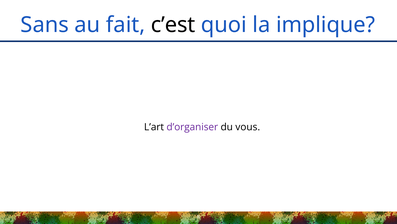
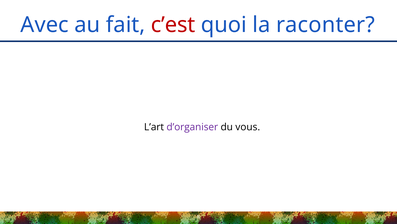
Sans: Sans -> Avec (45, 25)
c’est colour: black -> red (173, 25)
implique: implique -> raconter (325, 25)
